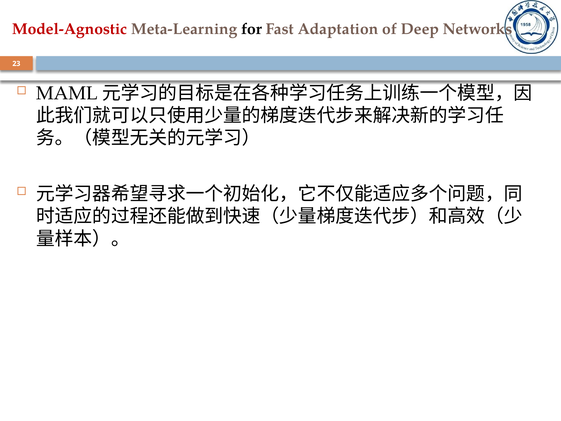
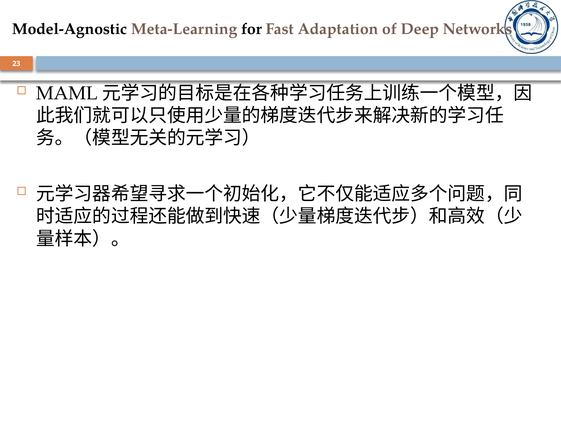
Model-Agnostic colour: red -> black (70, 29)
